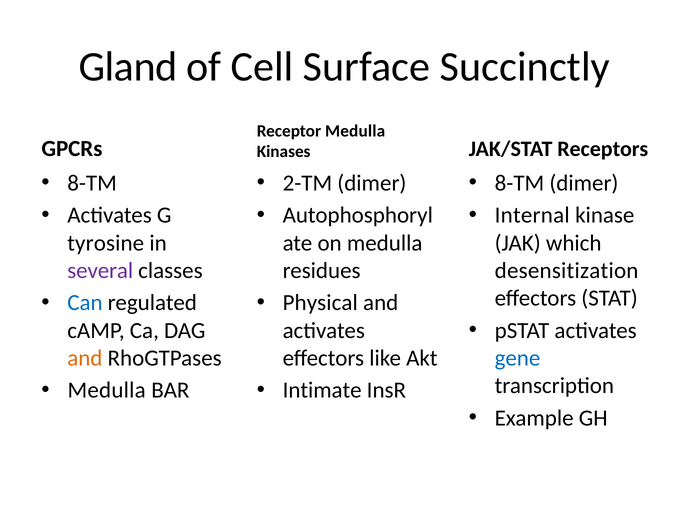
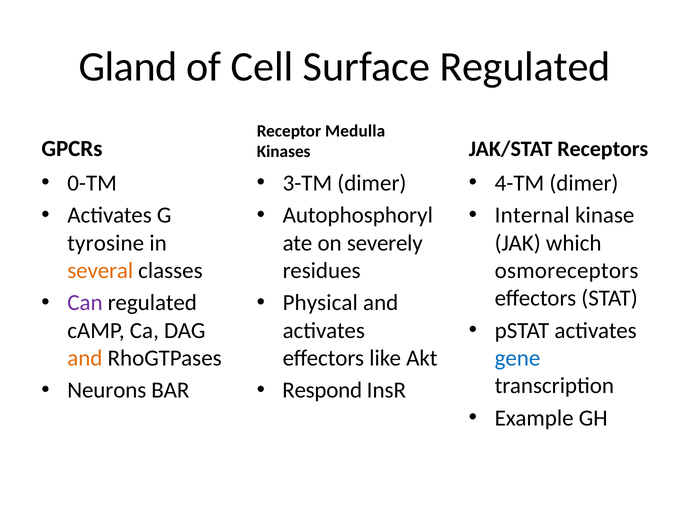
Surface Succinctly: Succinctly -> Regulated (525, 67)
8-TM: 8-TM -> 0-TM (92, 183)
2-TM: 2-TM -> 3-TM (307, 183)
8-TM: 8-TM -> 4-TM (519, 183)
on medulla: medulla -> severely (385, 243)
several colour: purple -> orange (100, 270)
desensitization: desensitization -> osmoreceptors (567, 270)
Can colour: blue -> purple (85, 303)
Medulla: Medulla -> Neurons (107, 390)
Intimate: Intimate -> Respond (322, 390)
